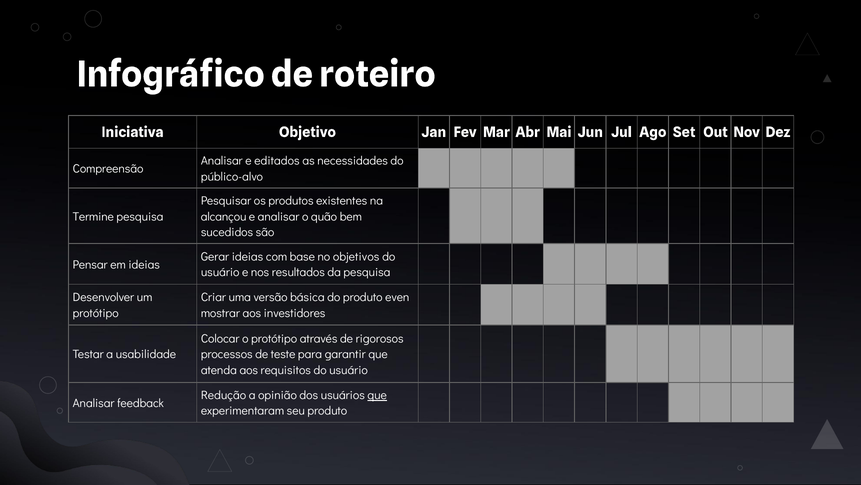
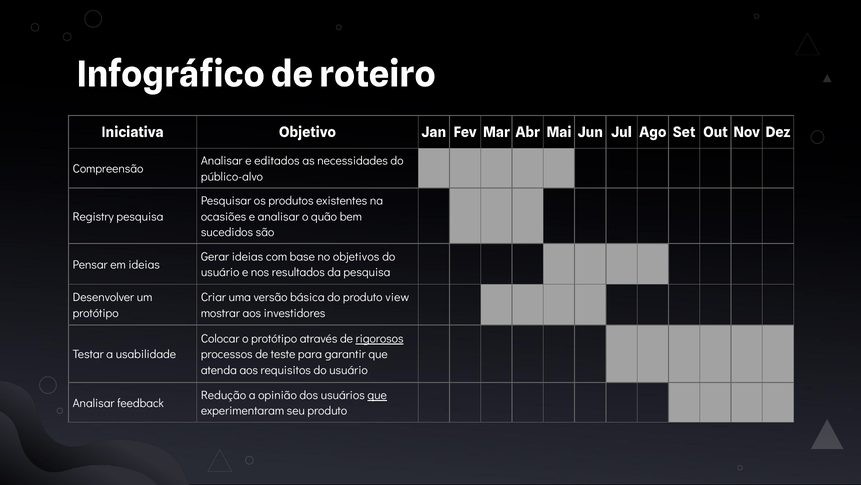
Termine: Termine -> Registry (93, 216)
alcançou: alcançou -> ocasiões (224, 216)
even: even -> view (397, 297)
rigorosos underline: none -> present (380, 338)
